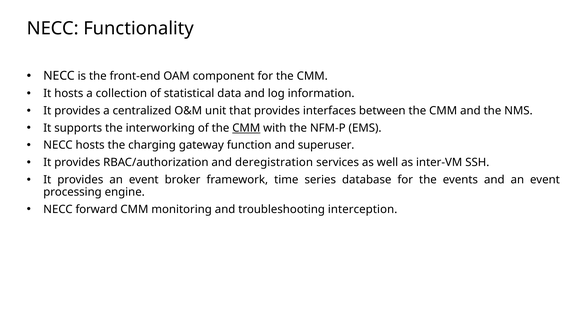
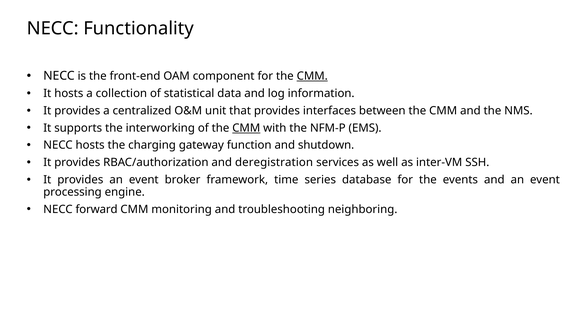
CMM underline: none -> present (312, 76)
superuser: superuser -> shutdown (326, 145)
interception: interception -> neighboring (363, 209)
